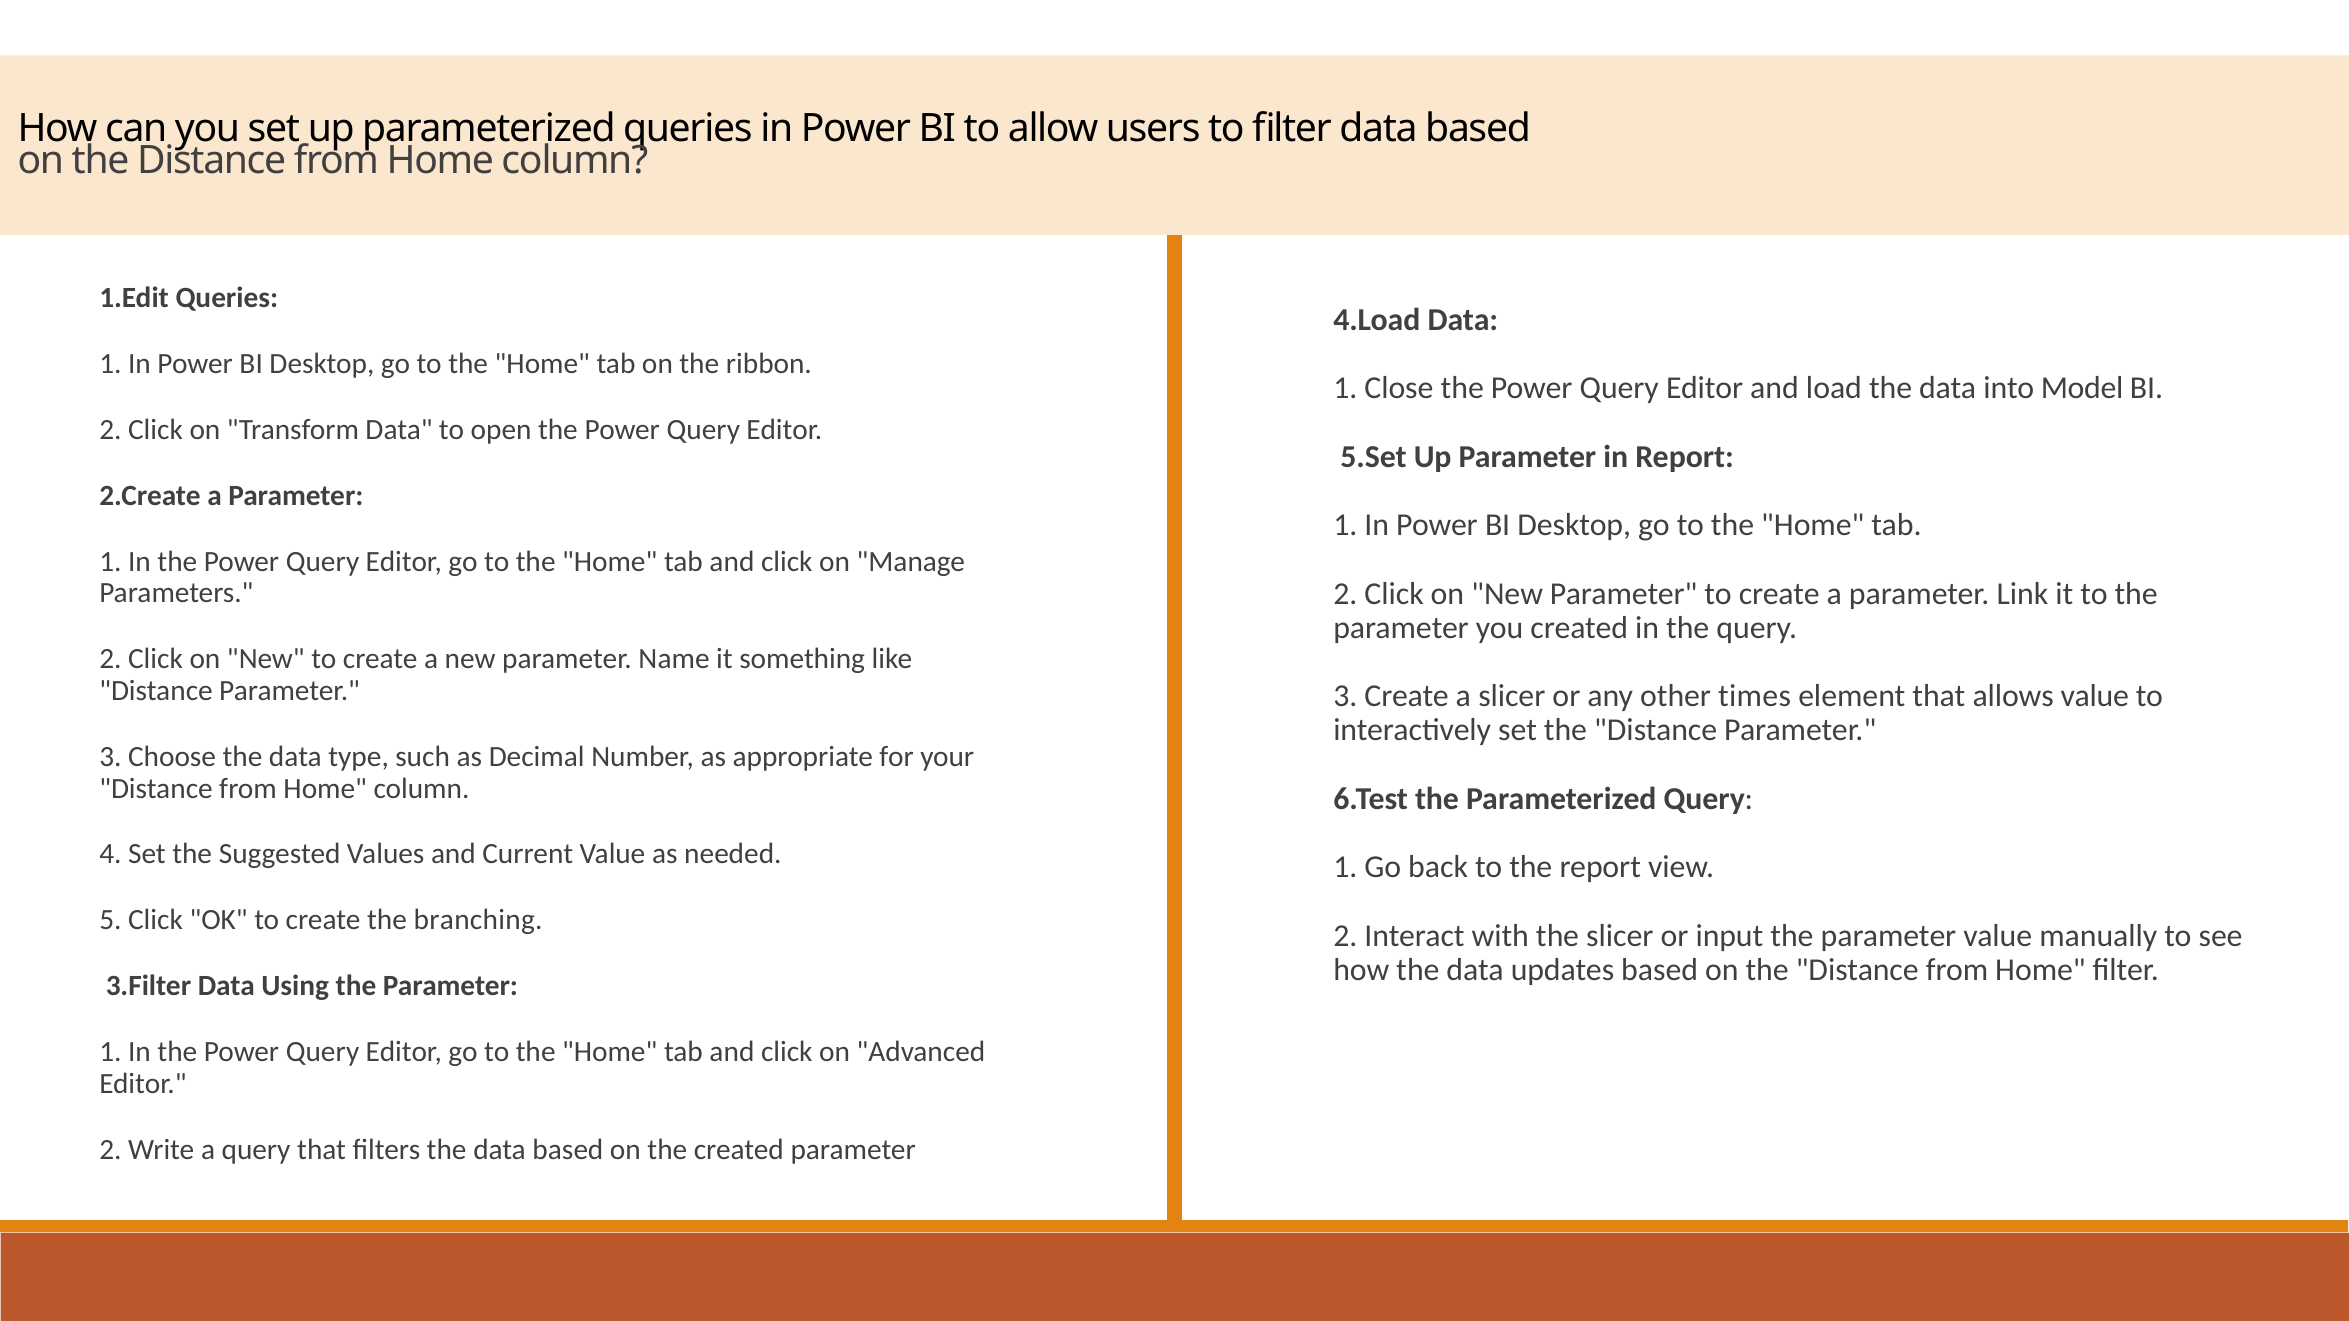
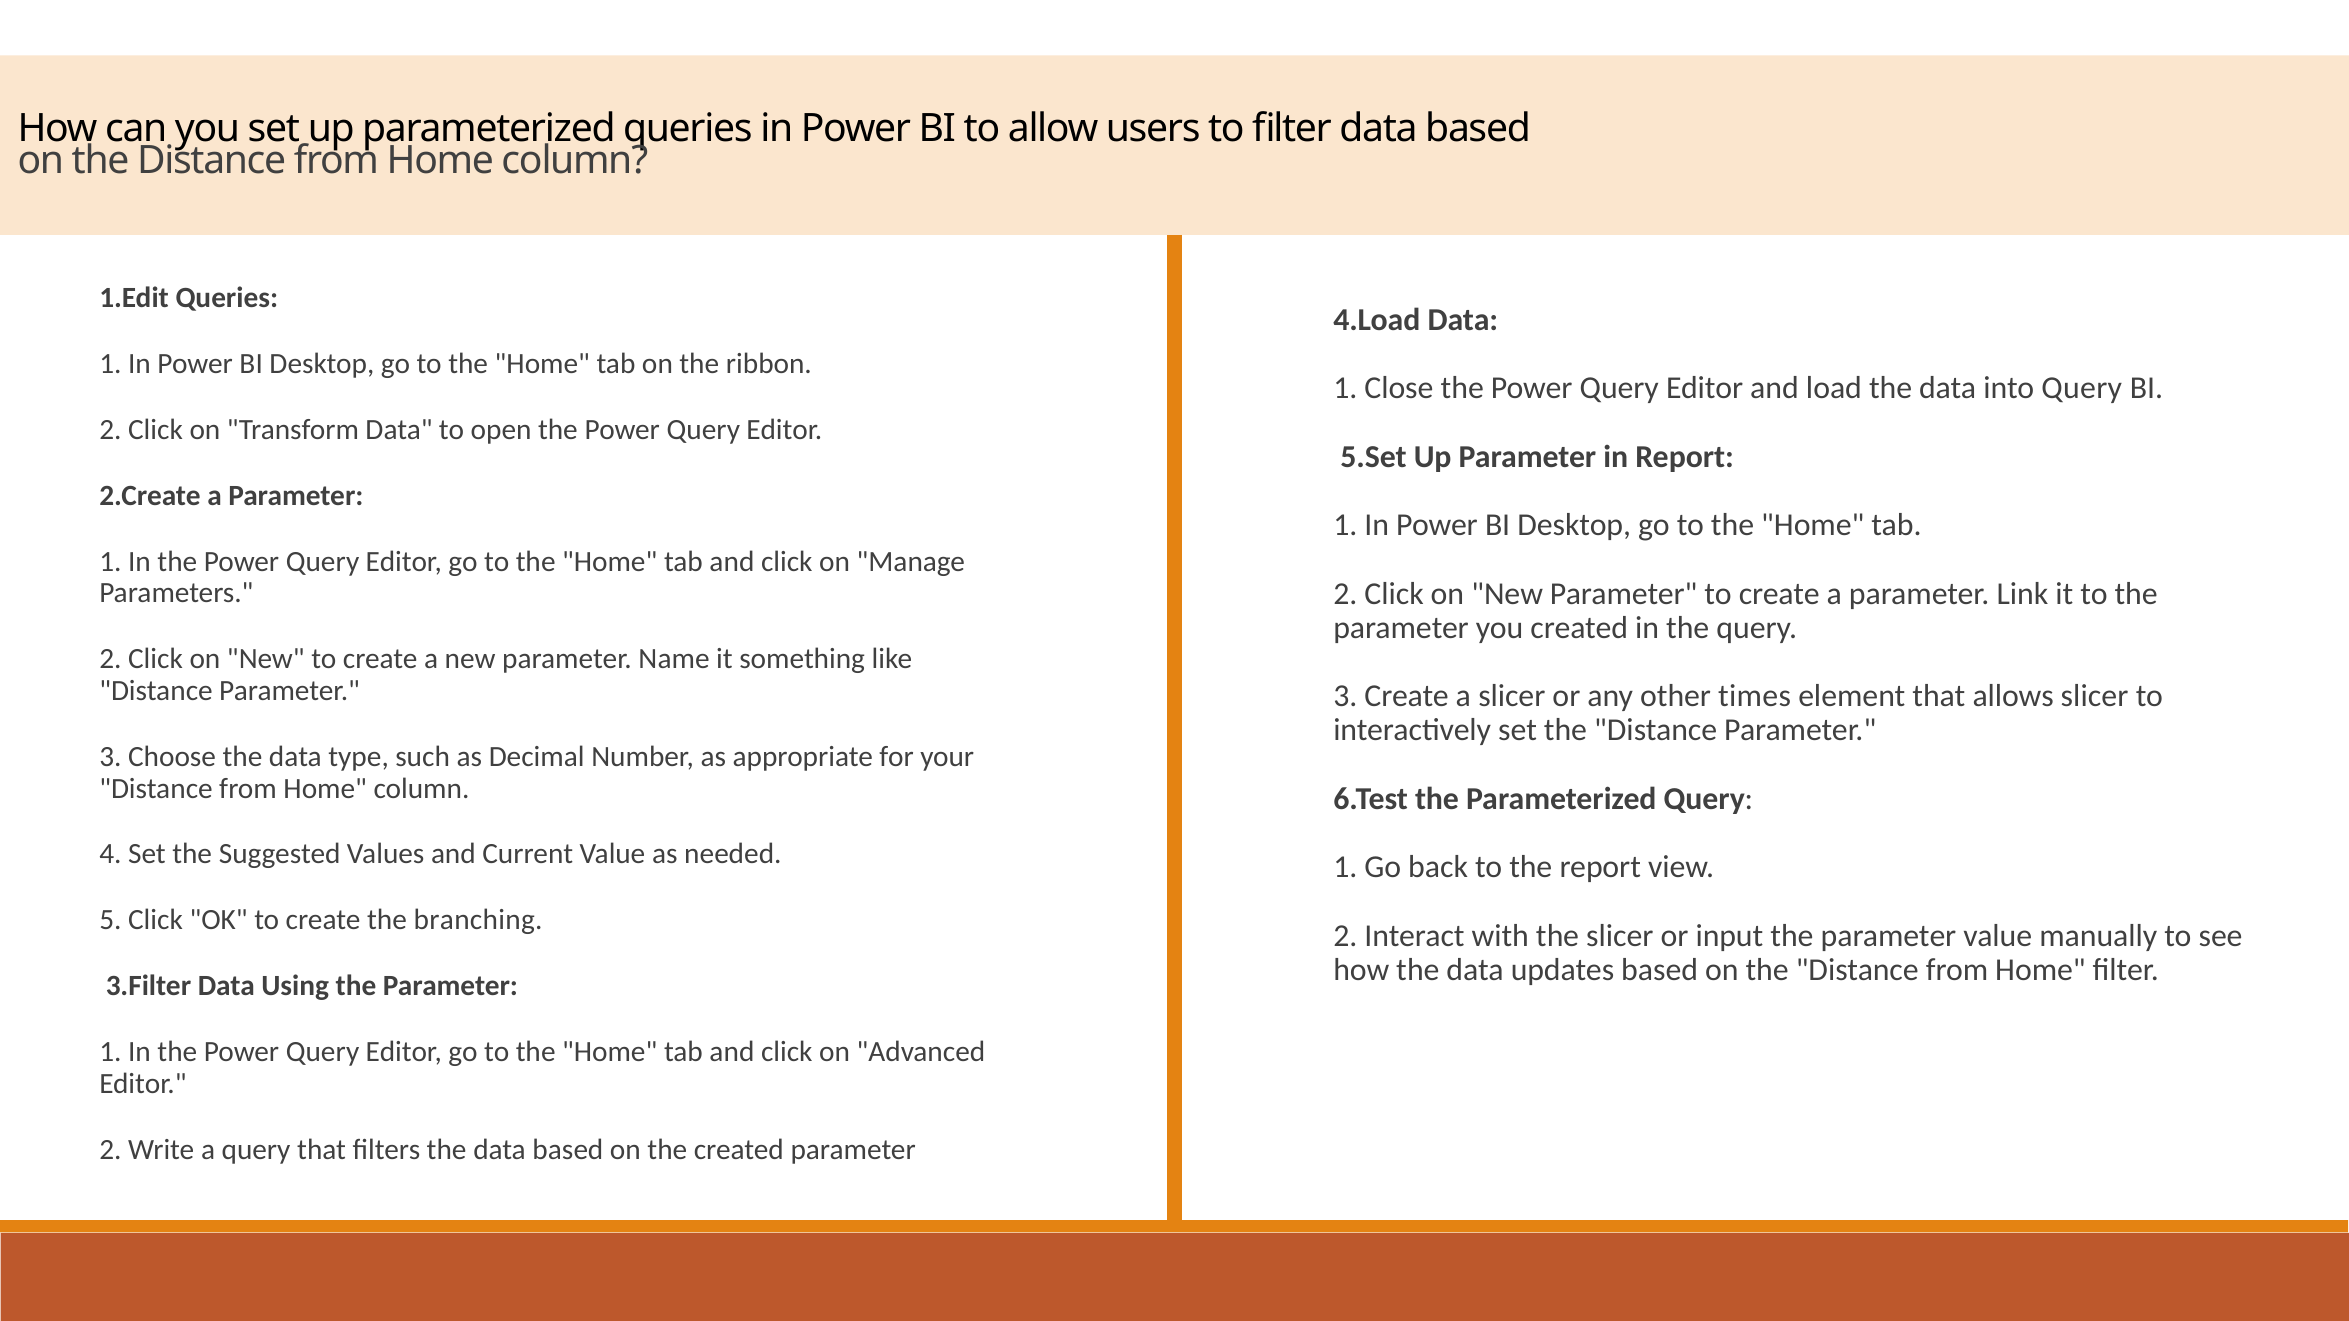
into Model: Model -> Query (2082, 388)
allows value: value -> slicer (2095, 696)
